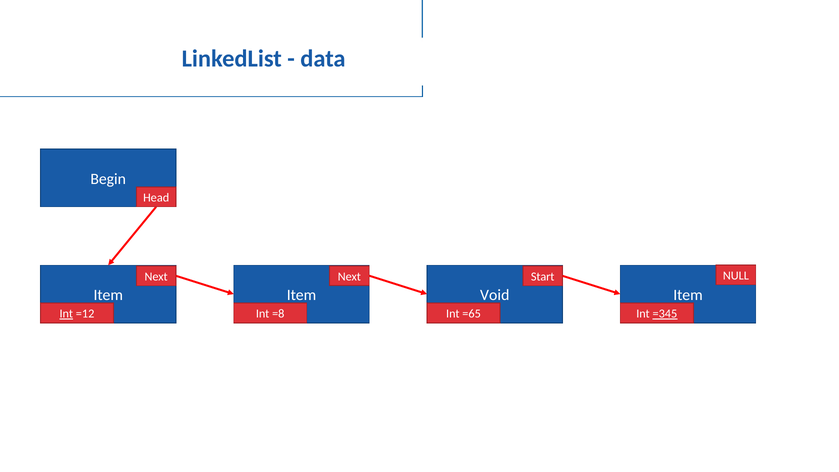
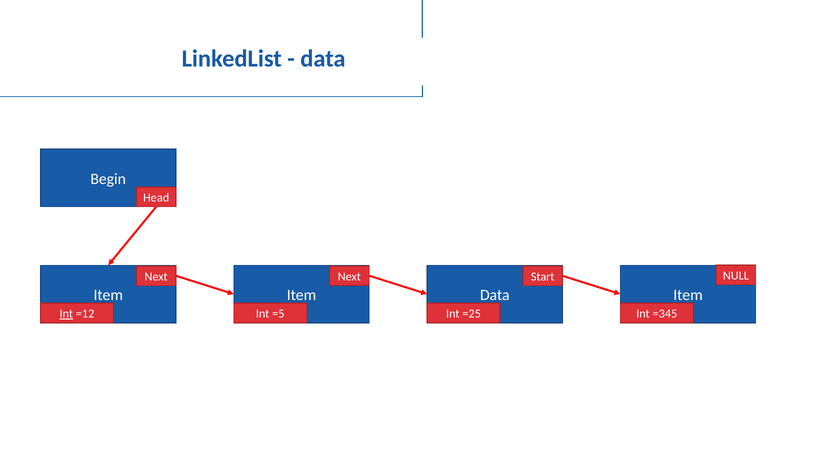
Item Void: Void -> Data (495, 295)
=8: =8 -> =5 (278, 314)
=65: =65 -> =25 (472, 314)
=345 underline: present -> none (665, 314)
